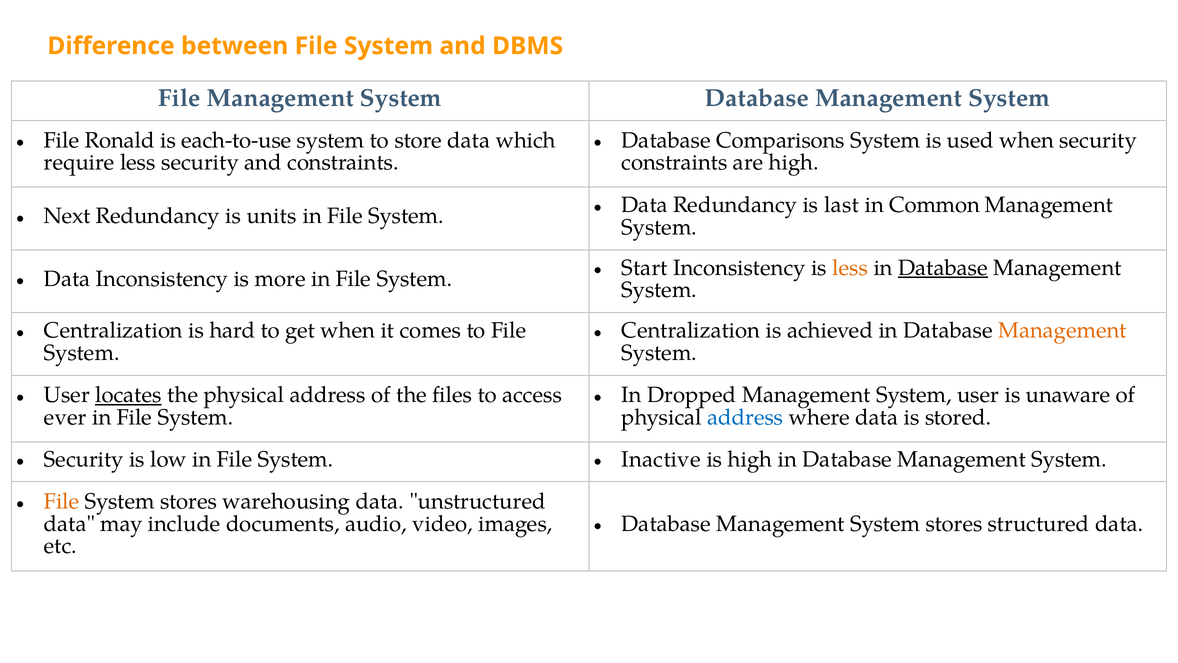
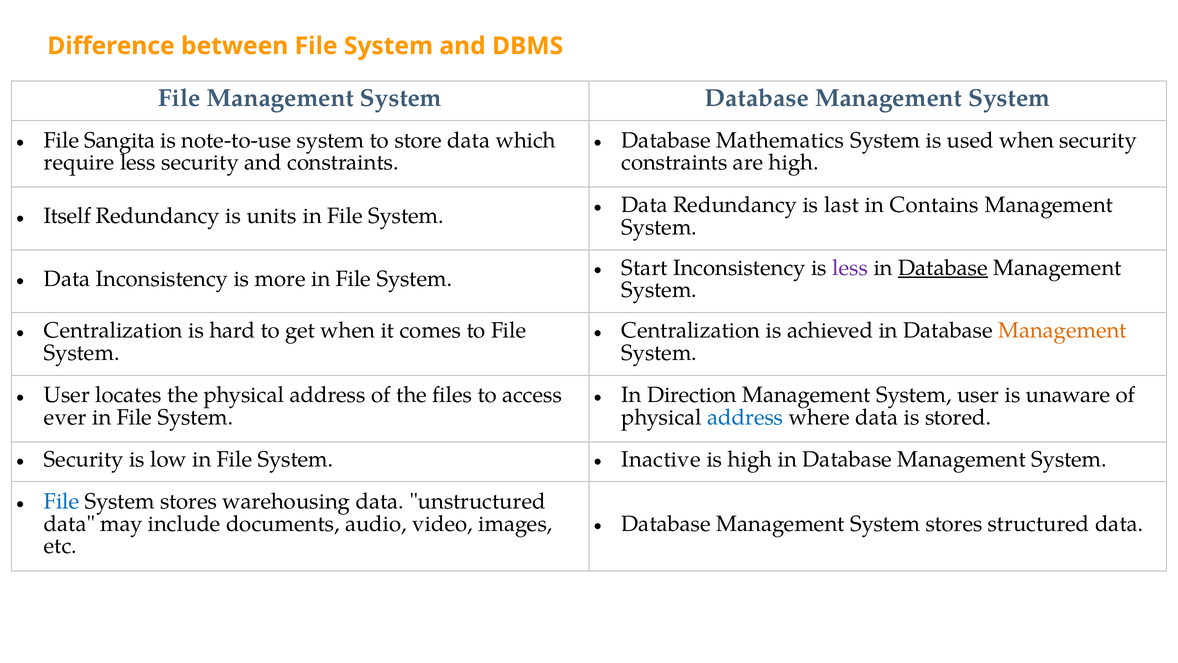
Ronald: Ronald -> Sangita (120, 140)
each-to-use: each-to-use -> note-to-use (236, 140)
Comparisons: Comparisons -> Mathematics (780, 140)
Common: Common -> Contains (934, 205)
Next: Next -> Itself (67, 216)
less colour: orange -> purple (850, 268)
locates underline: present -> none (128, 395)
Dropped: Dropped -> Direction (692, 395)
File colour: orange -> blue (62, 501)
